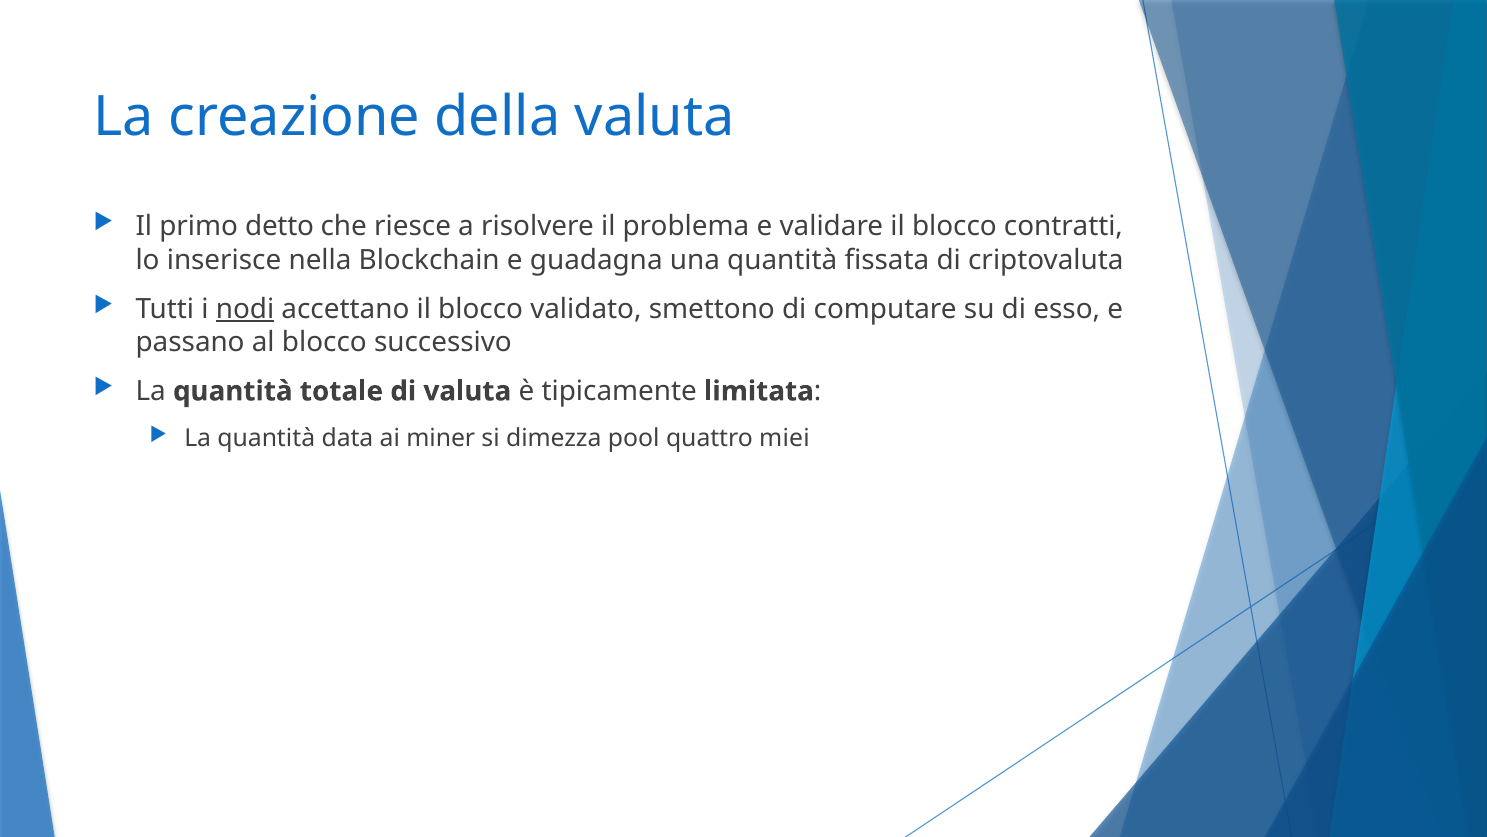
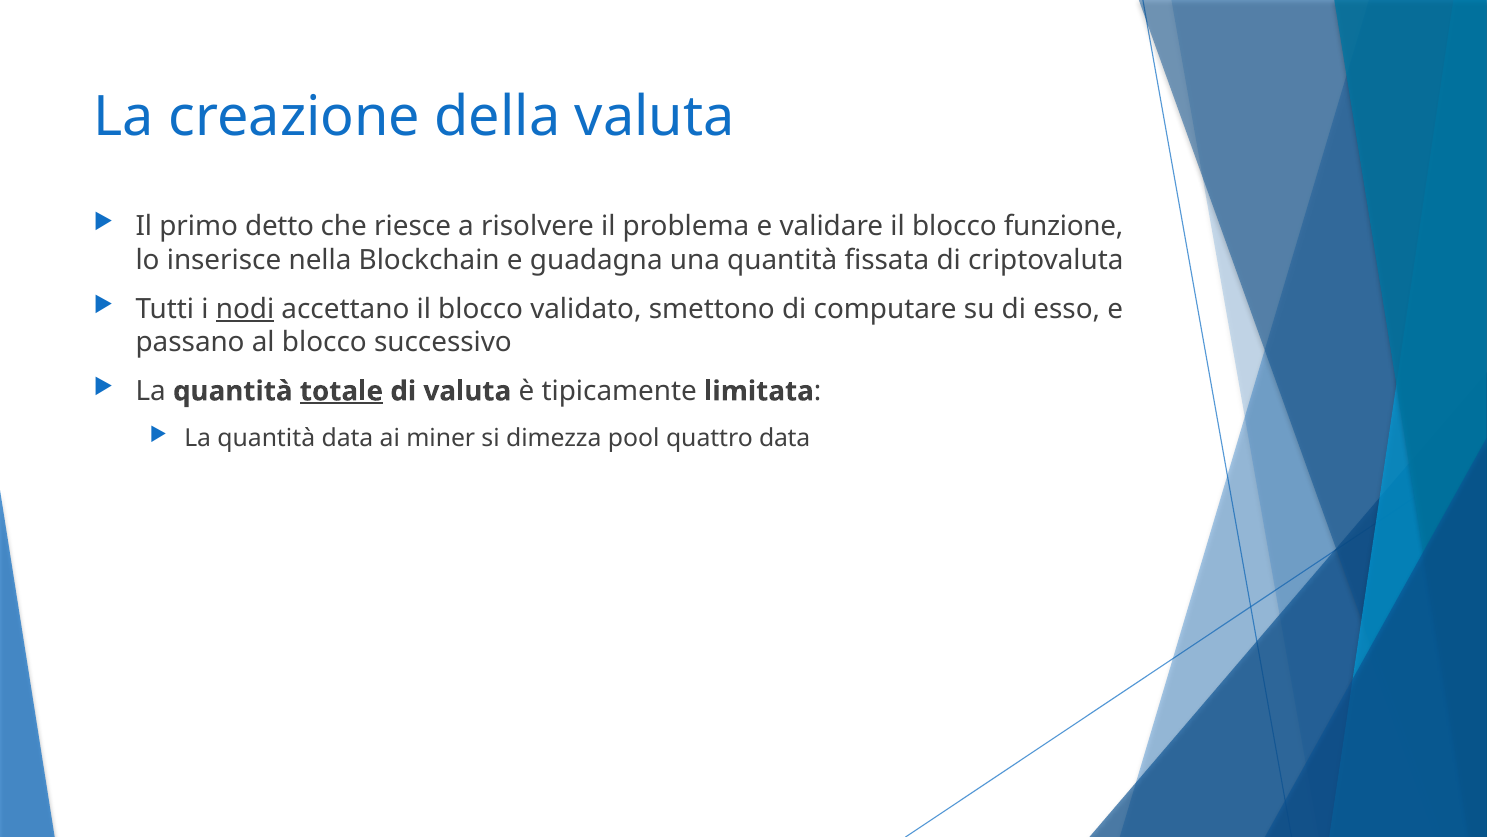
contratti: contratti -> funzione (1064, 226)
totale underline: none -> present (341, 391)
quattro miei: miei -> data (785, 438)
